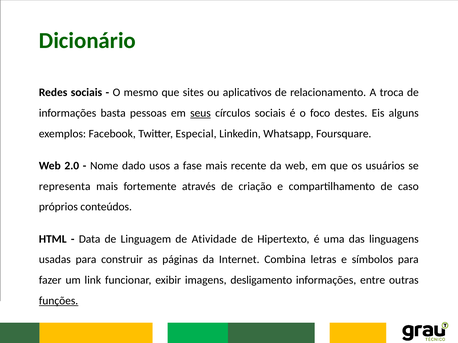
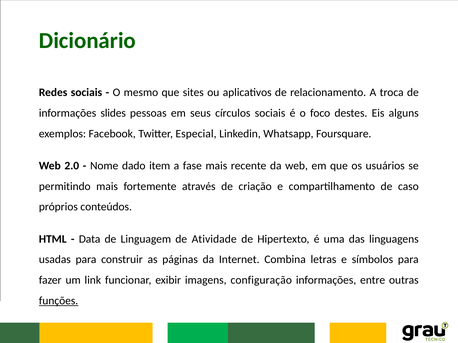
basta: basta -> slides (113, 113)
seus underline: present -> none (200, 113)
usos: usos -> item (160, 166)
representa: representa -> permitindo (65, 187)
desligamento: desligamento -> configuração (261, 280)
